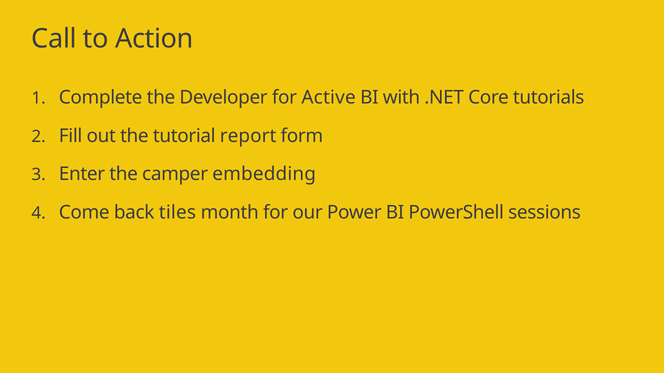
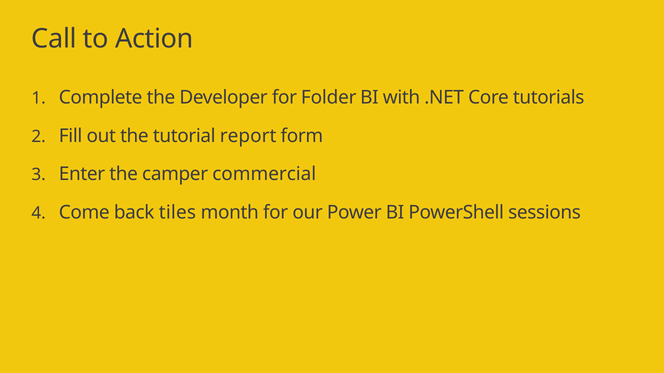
Active: Active -> Folder (329, 98)
embedding: embedding -> commercial (264, 174)
